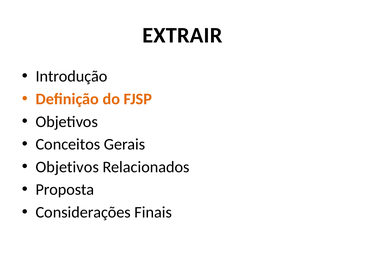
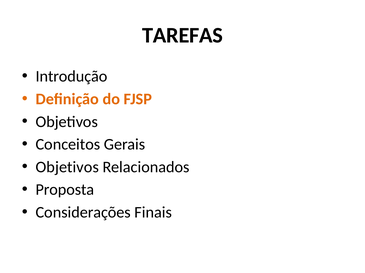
EXTRAIR: EXTRAIR -> TAREFAS (183, 35)
